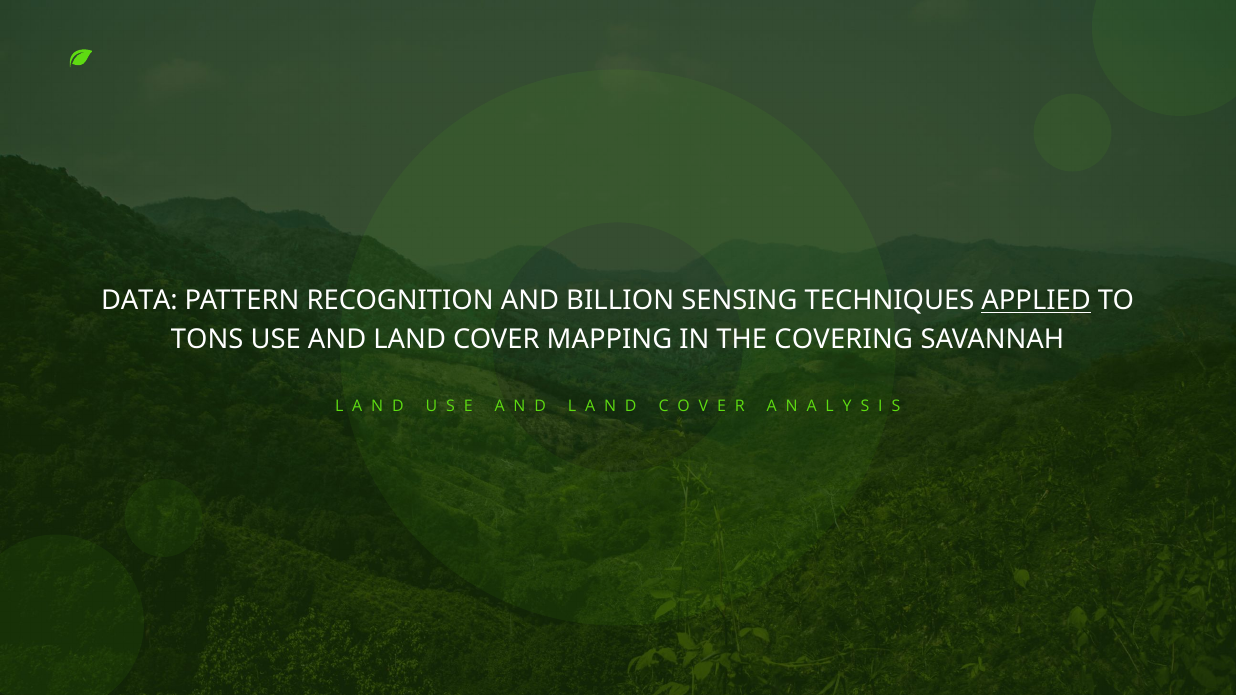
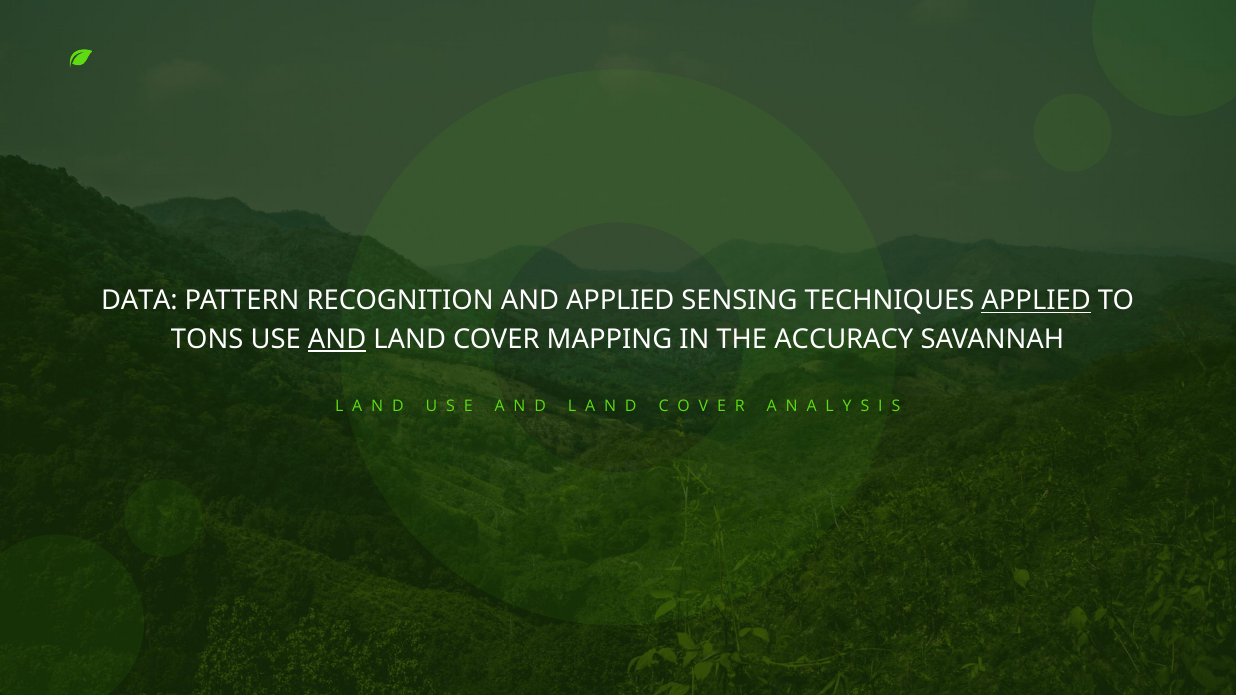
AND BILLION: BILLION -> APPLIED (620, 301)
AND underline: none -> present (337, 339)
COVERING: COVERING -> ACCURACY (844, 339)
